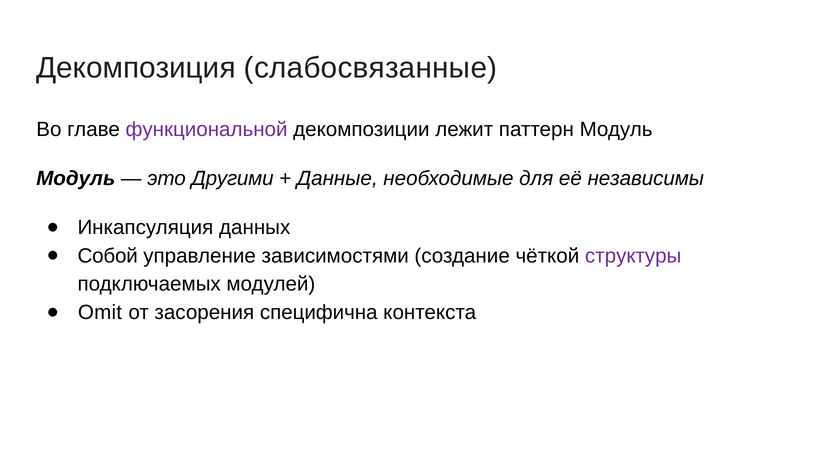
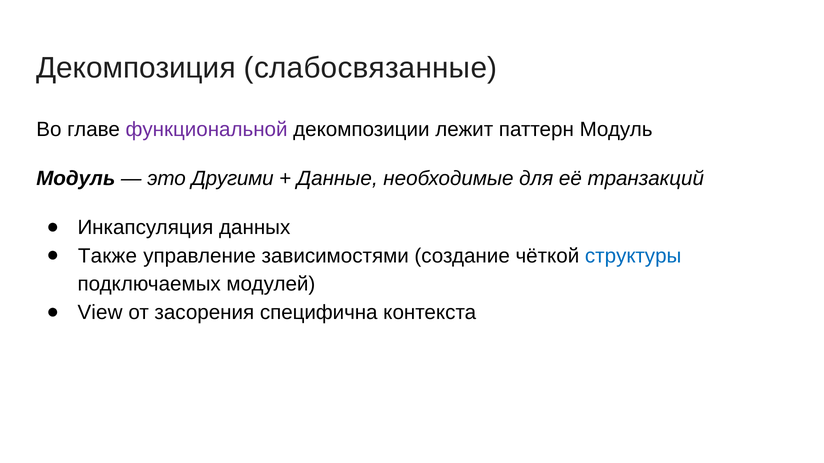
независимы: независимы -> транзакций (646, 179)
Собой: Собой -> Также (107, 256)
структуры colour: purple -> blue (633, 256)
Omit: Omit -> View (100, 313)
